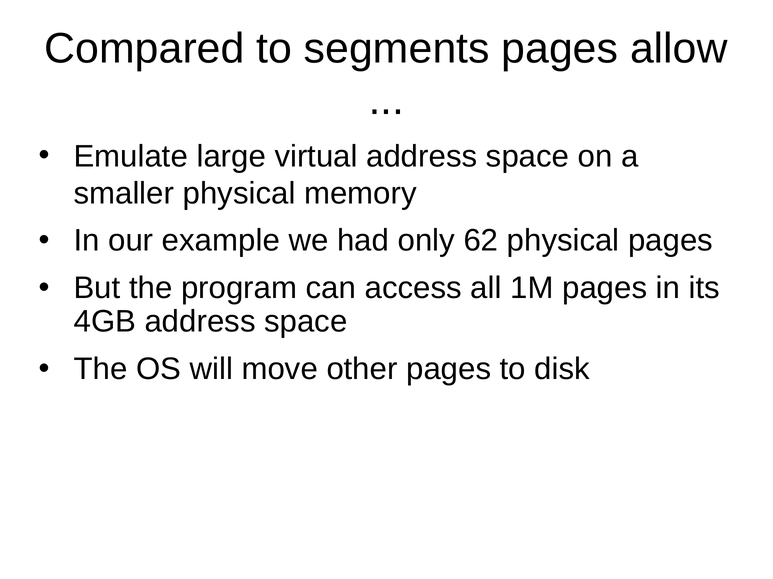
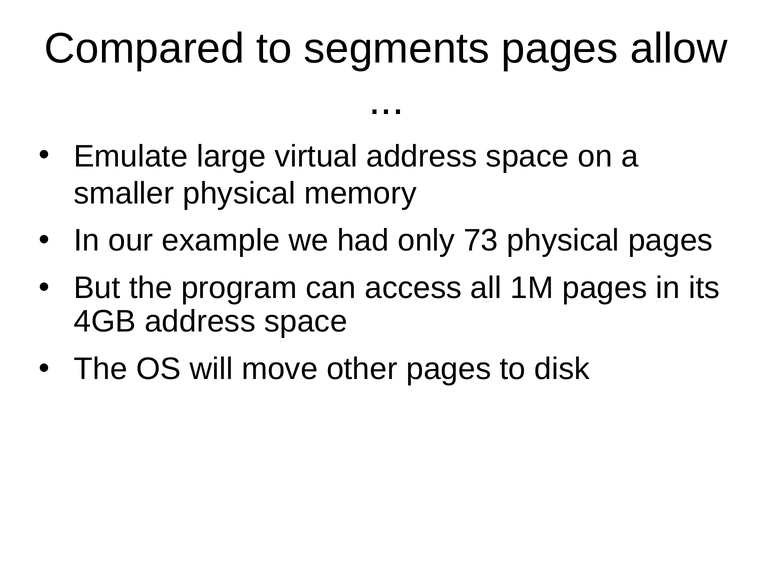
62: 62 -> 73 (481, 241)
